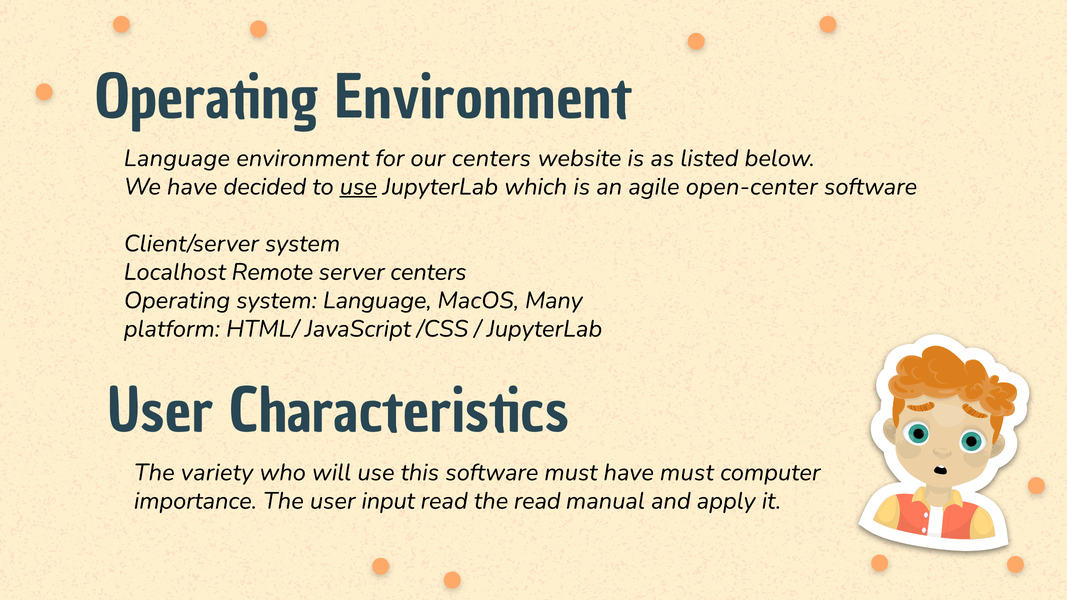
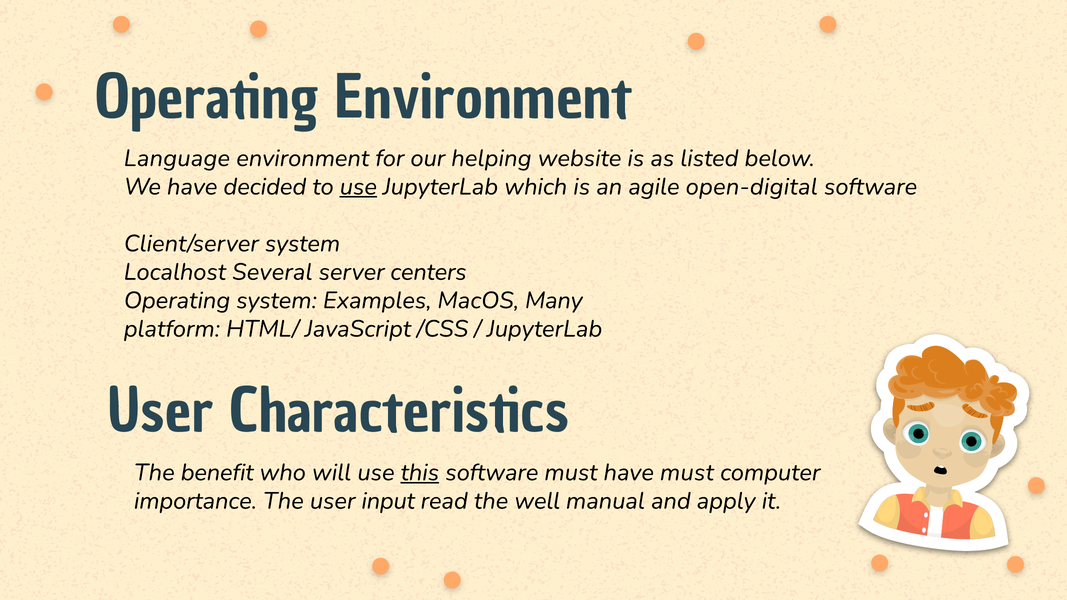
our centers: centers -> helping (491, 158)
open-center: open-center -> open-digital (752, 187)
Remote: Remote -> Several (272, 272)
system Language: Language -> Examples (377, 301)
variety: variety -> benefit (217, 473)
this underline: none -> present (420, 473)
the read: read -> well (537, 501)
